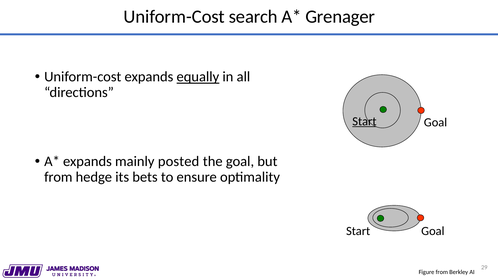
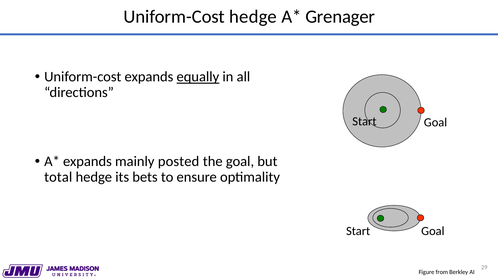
Uniform-Cost search: search -> hedge (253, 17)
Start underline: present -> none (364, 121)
from: from -> total (58, 177)
